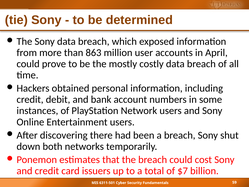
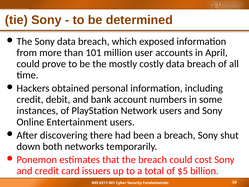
863: 863 -> 101 (94, 53)
$7: $7 -> $5 (183, 171)
